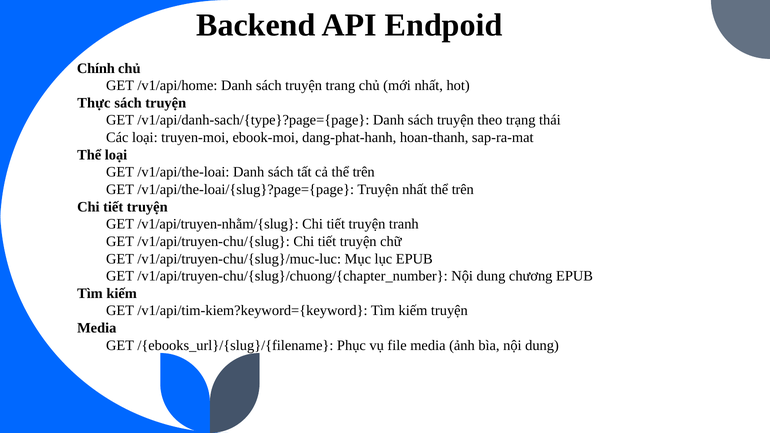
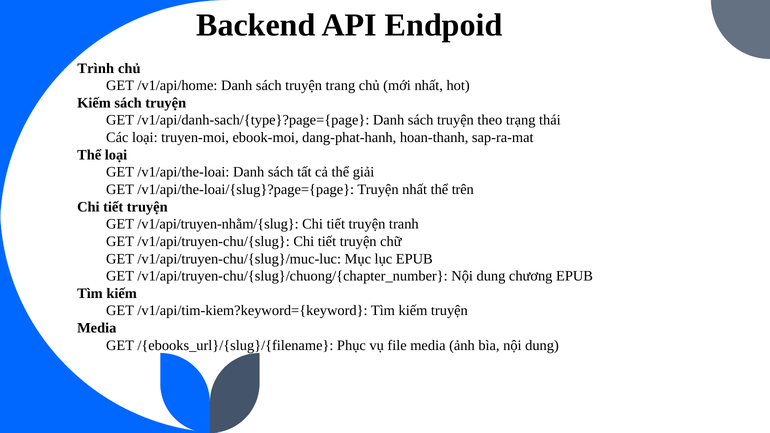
Chính: Chính -> Trình (96, 68)
Thực: Thực -> Kiếm (94, 103)
cả thể trên: trên -> giải (364, 172)
